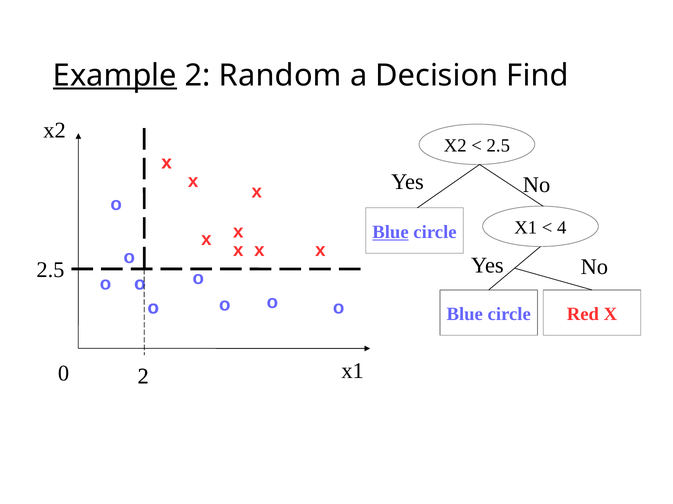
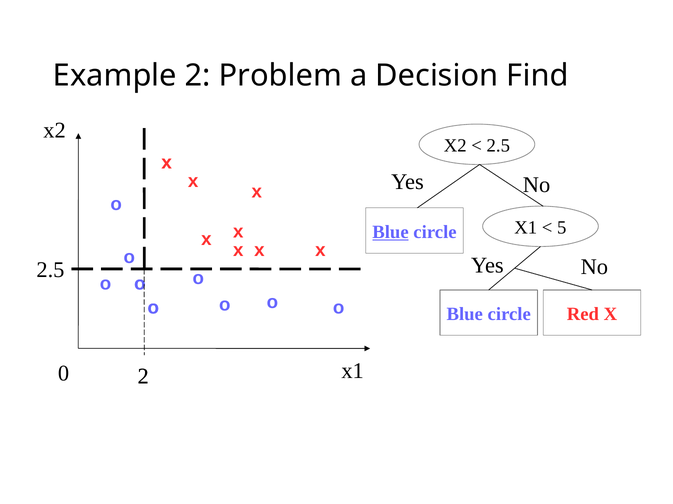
Example underline: present -> none (115, 75)
Random: Random -> Problem (280, 75)
4: 4 -> 5 (562, 228)
